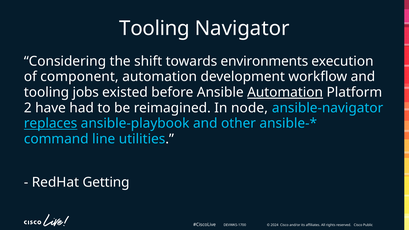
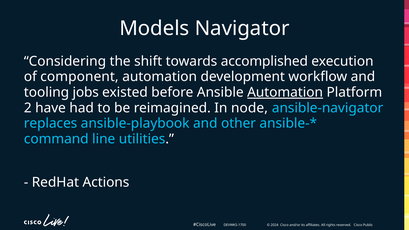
Tooling: Tooling -> Models (154, 29)
environments: environments -> accomplished (264, 61)
replaces underline: present -> none (51, 123)
Getting: Getting -> Actions (106, 183)
